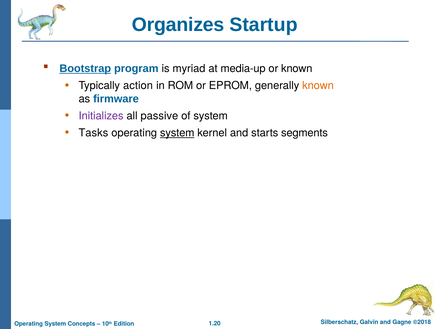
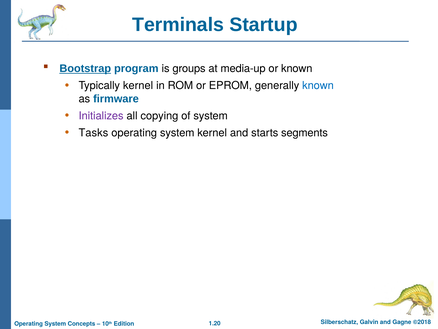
Organizes: Organizes -> Terminals (178, 25)
myriad: myriad -> groups (189, 69)
Typically action: action -> kernel (138, 86)
known colour: orange -> blue (318, 86)
passive: passive -> copying (159, 116)
system underline: present -> none (177, 133)
